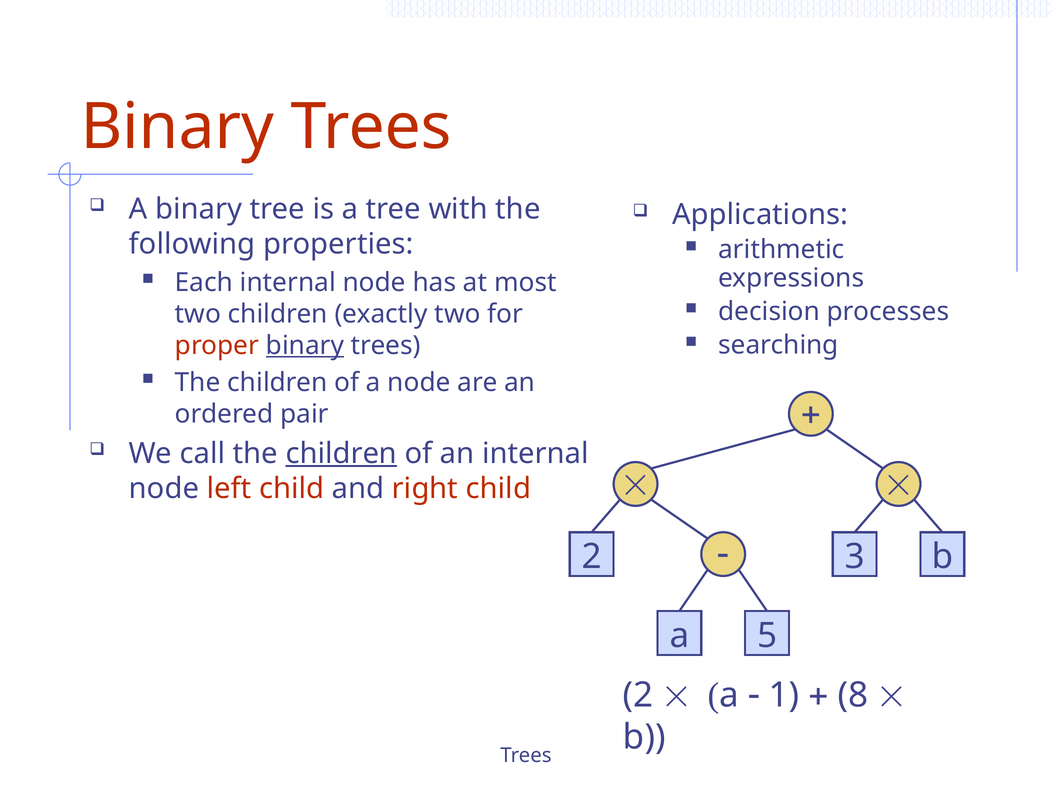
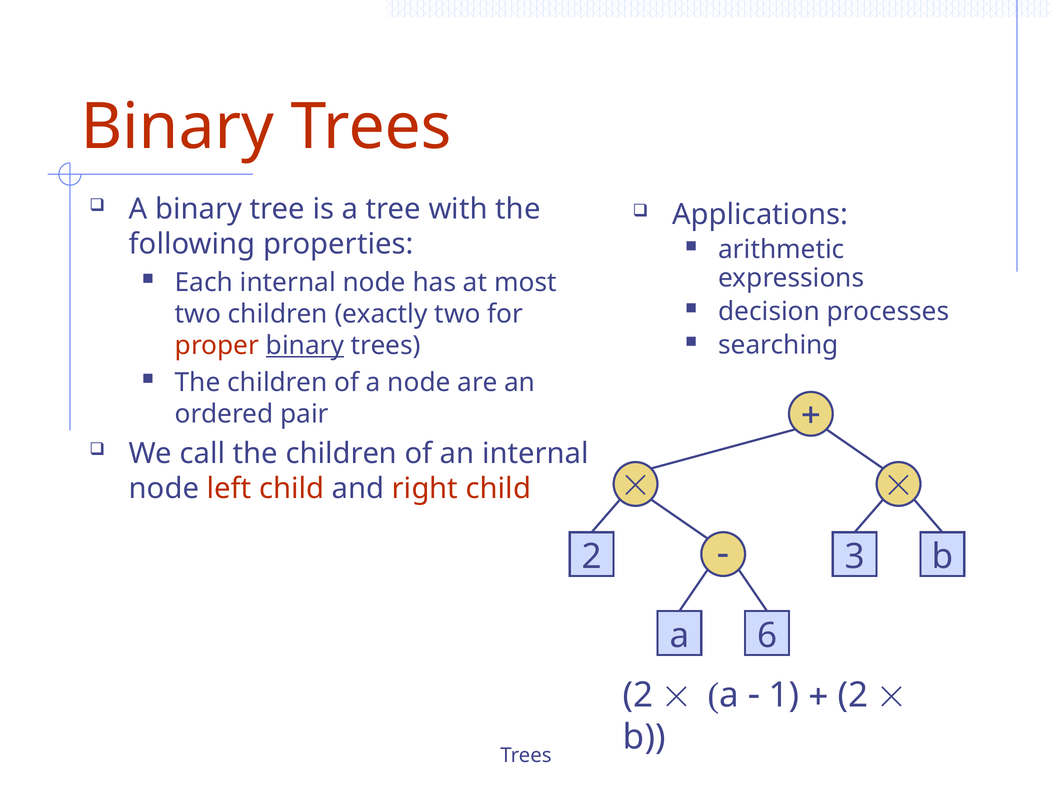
children underline: present -> none (341, 453)
5: 5 -> 6 (767, 635)
8: 8 -> 2 (853, 695)
